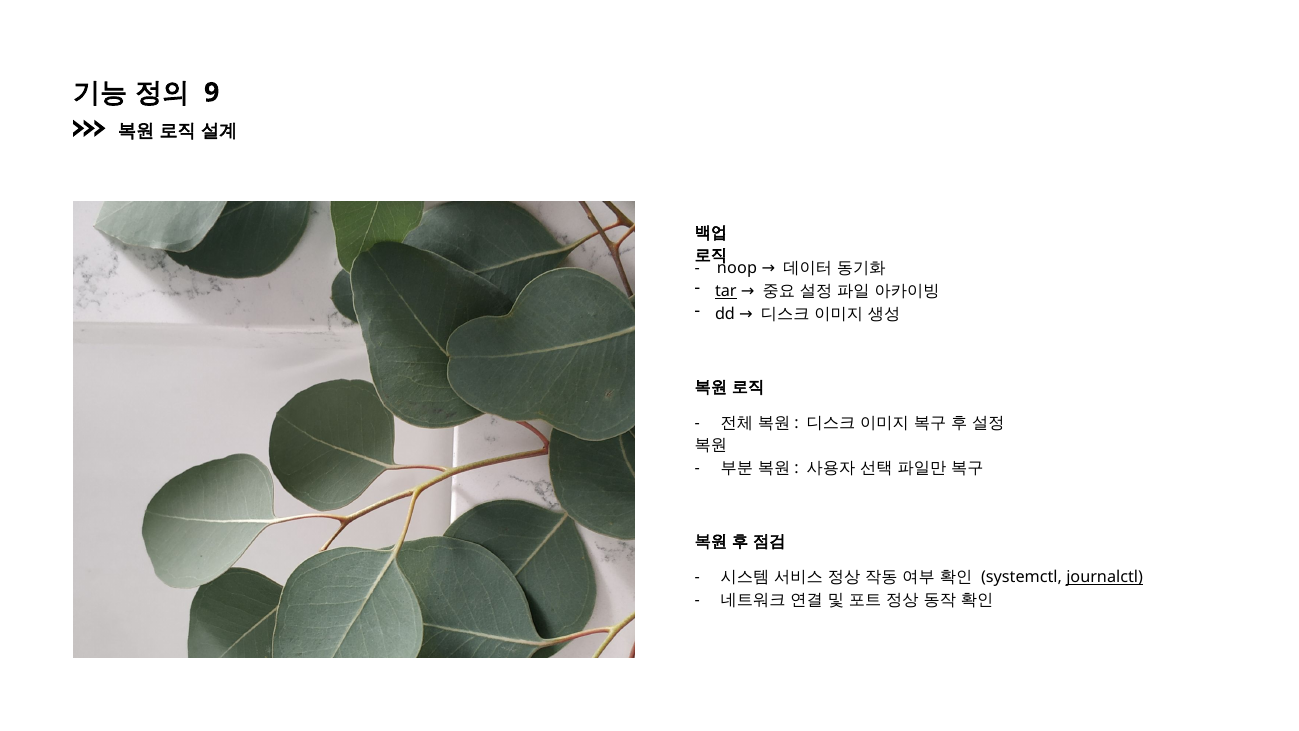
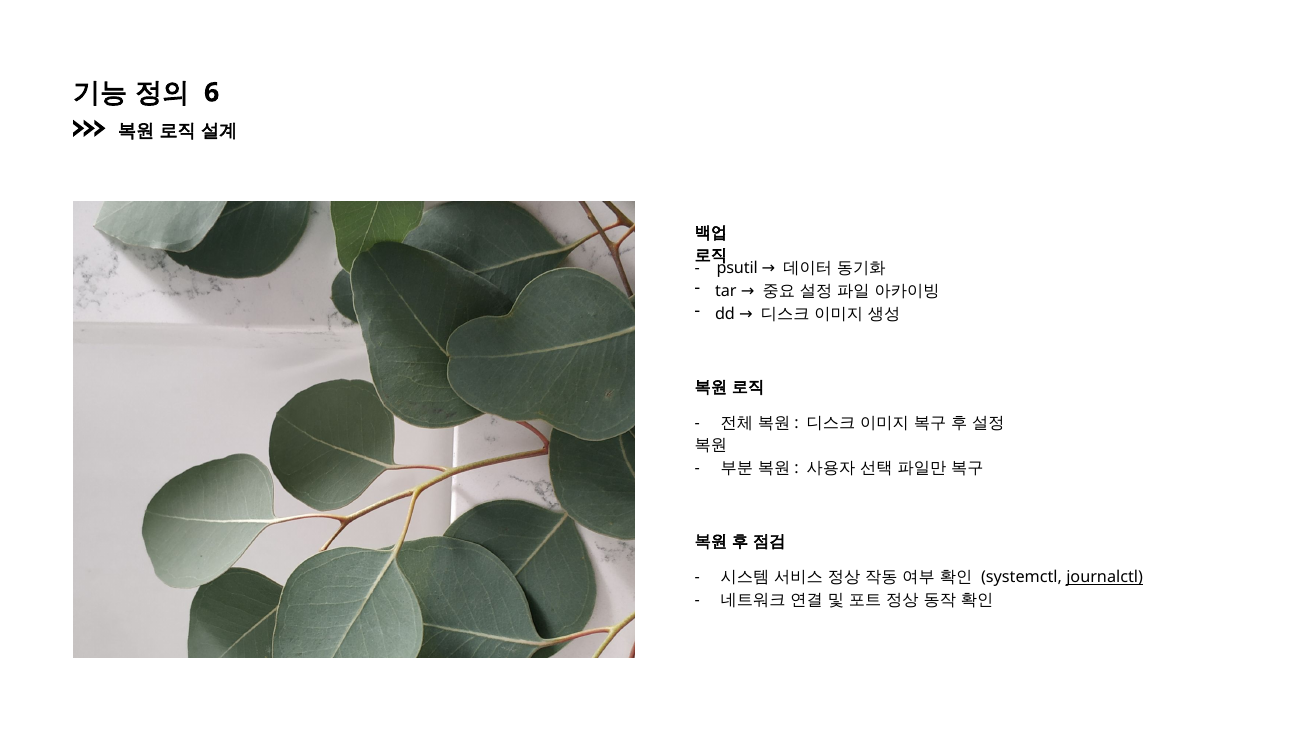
9: 9 -> 6 (212, 93)
noop: noop -> psutil (737, 268)
tar underline: present -> none (726, 291)
